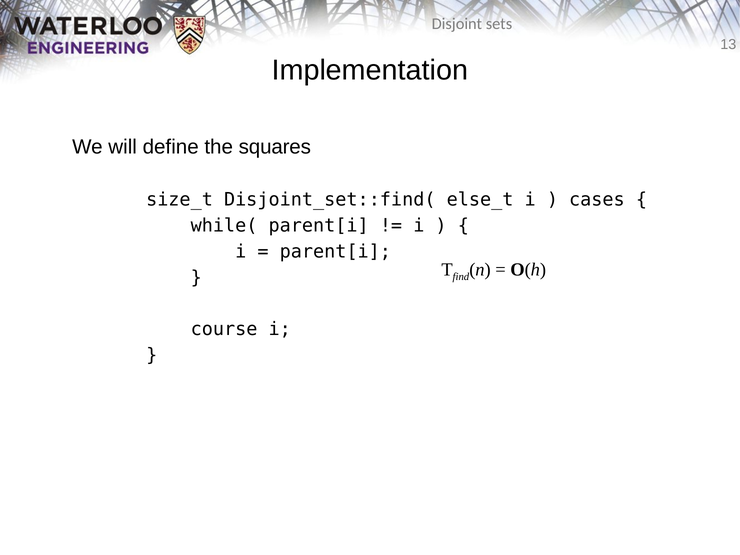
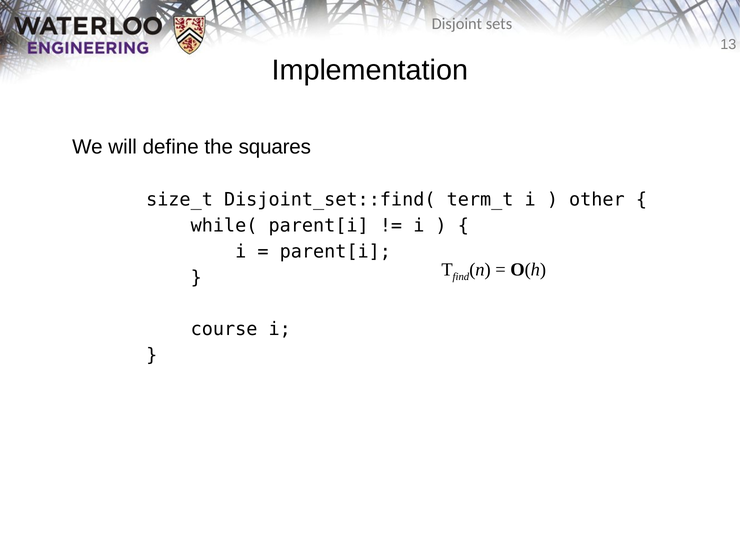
else_t: else_t -> term_t (480, 200)
cases: cases -> other (597, 200)
